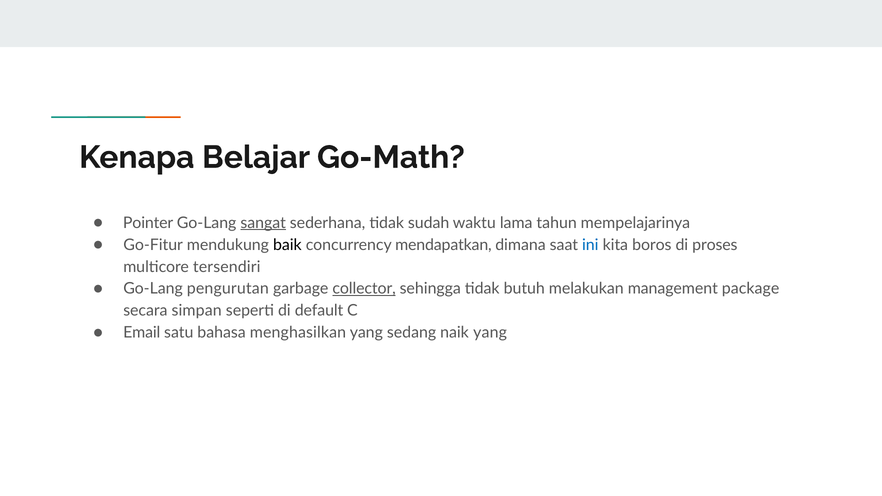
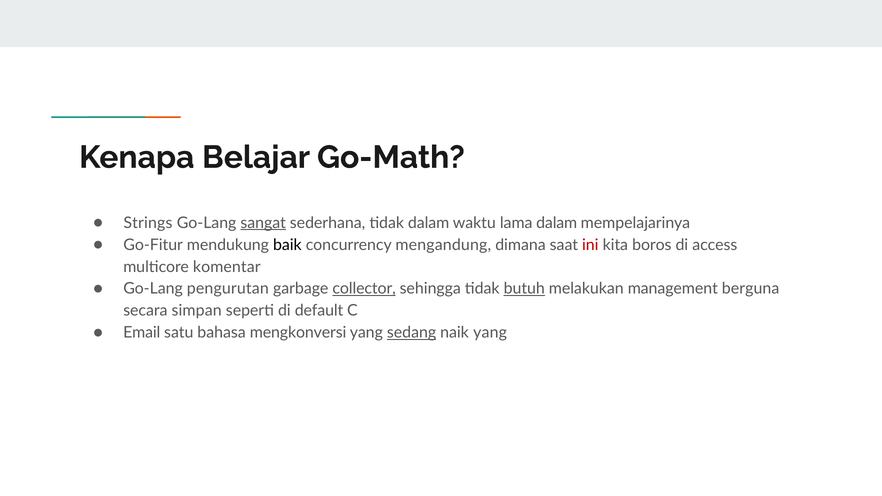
Pointer: Pointer -> Strings (148, 223)
tidak sudah: sudah -> dalam (429, 223)
lama tahun: tahun -> dalam (557, 223)
mendapatkan: mendapatkan -> mengandung (443, 245)
ini colour: blue -> red (590, 245)
proses: proses -> access (715, 245)
tersendiri: tersendiri -> komentar (227, 267)
butuh underline: none -> present (524, 289)
package: package -> berguna (751, 289)
menghasilkan: menghasilkan -> mengkonversi (298, 333)
sedang underline: none -> present (412, 333)
